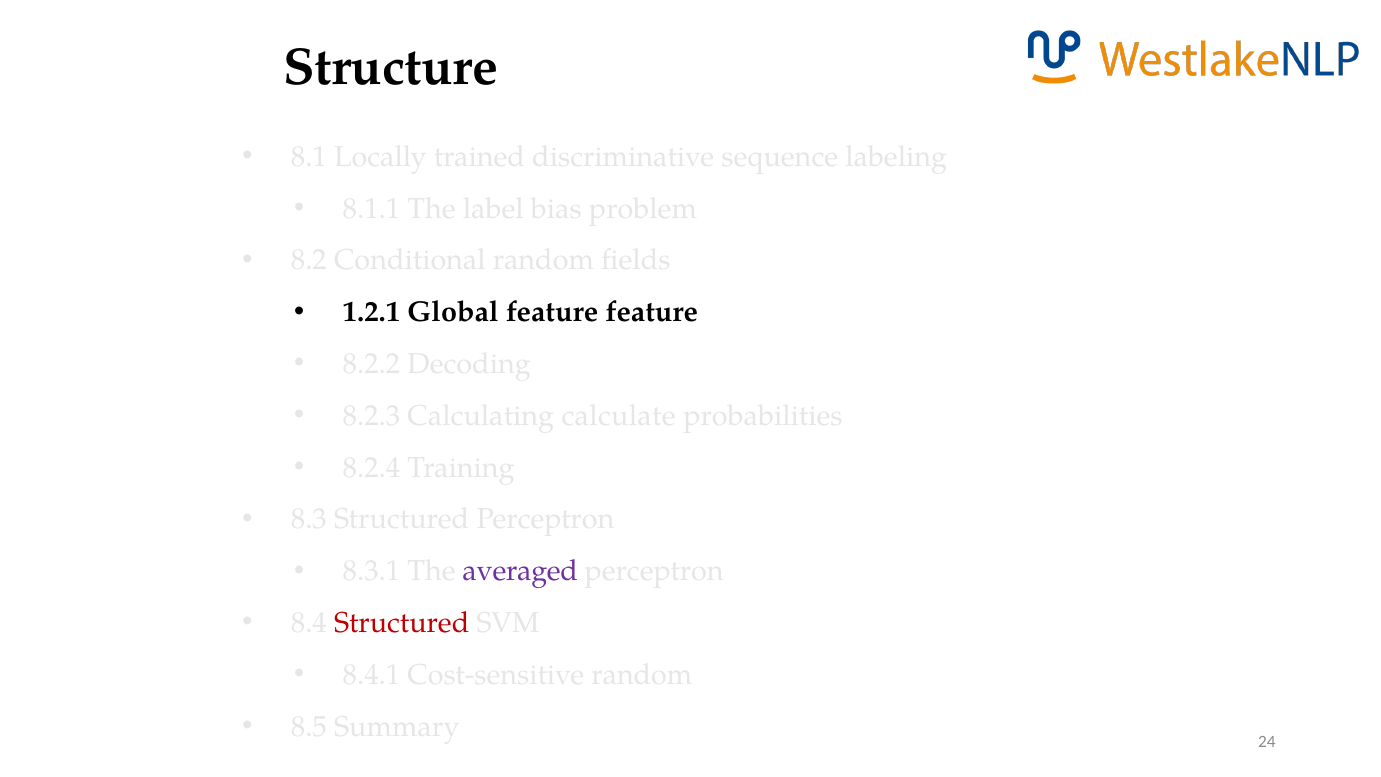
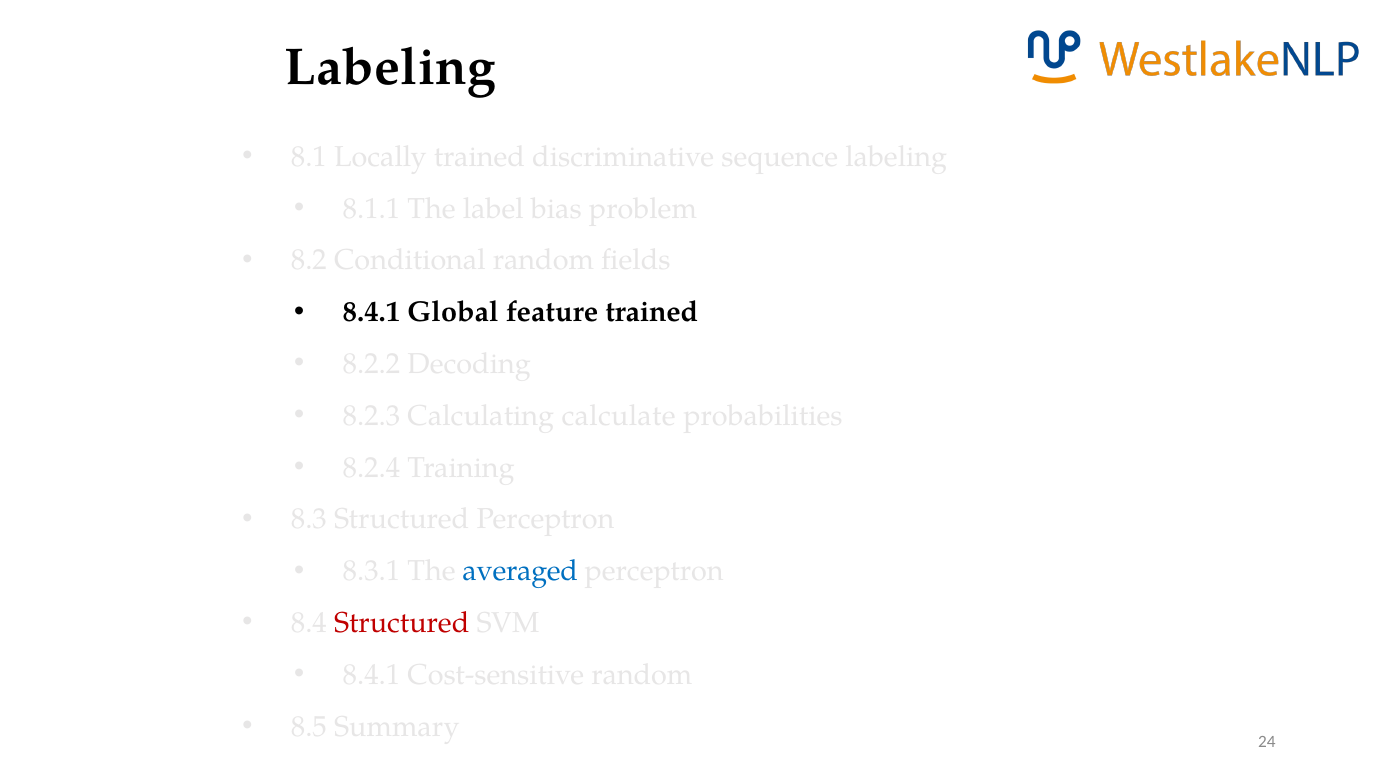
Structure: Structure -> Labeling (390, 68)
1.2.1: 1.2.1 -> 8.4.1 (371, 312)
feature feature: feature -> trained (652, 312)
averaged colour: purple -> blue (520, 571)
